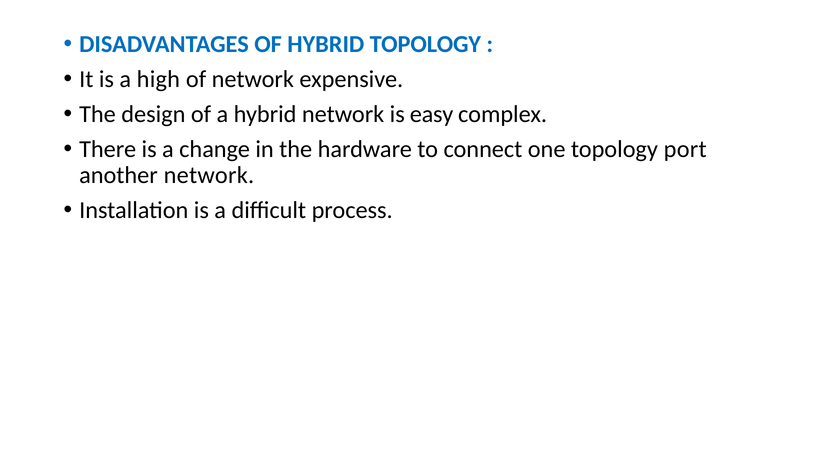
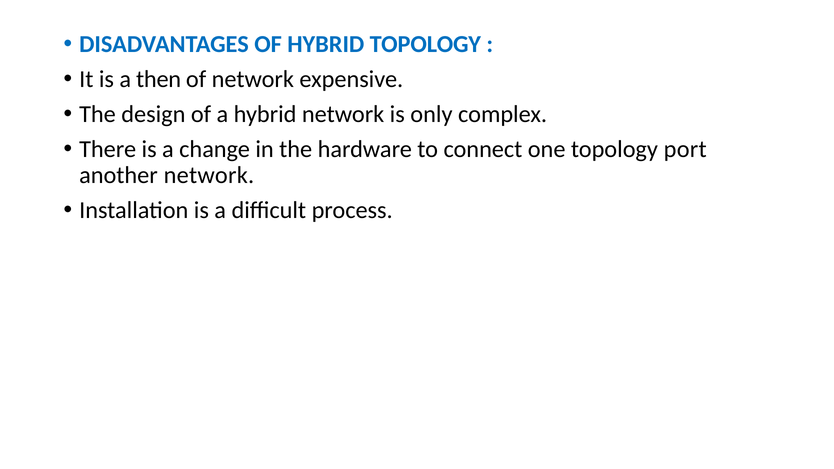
high: high -> then (159, 79)
easy: easy -> only (431, 114)
